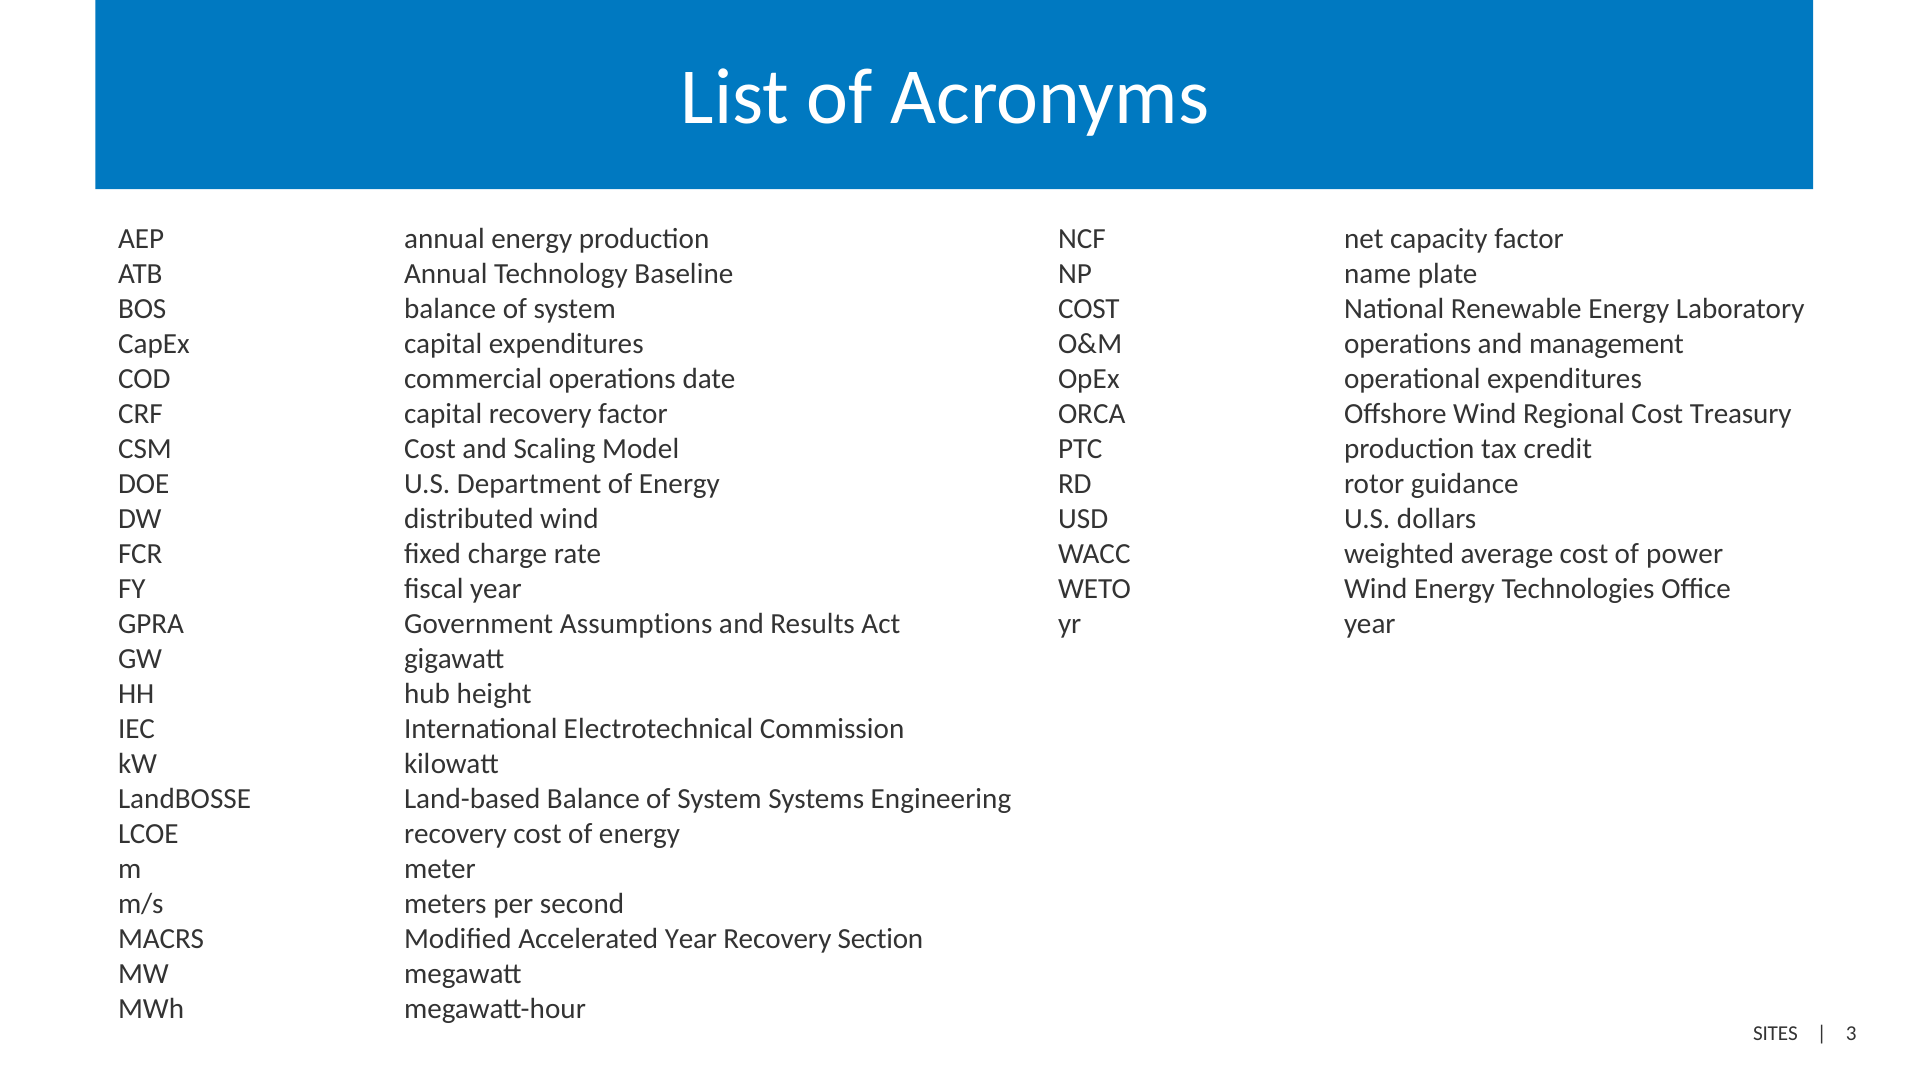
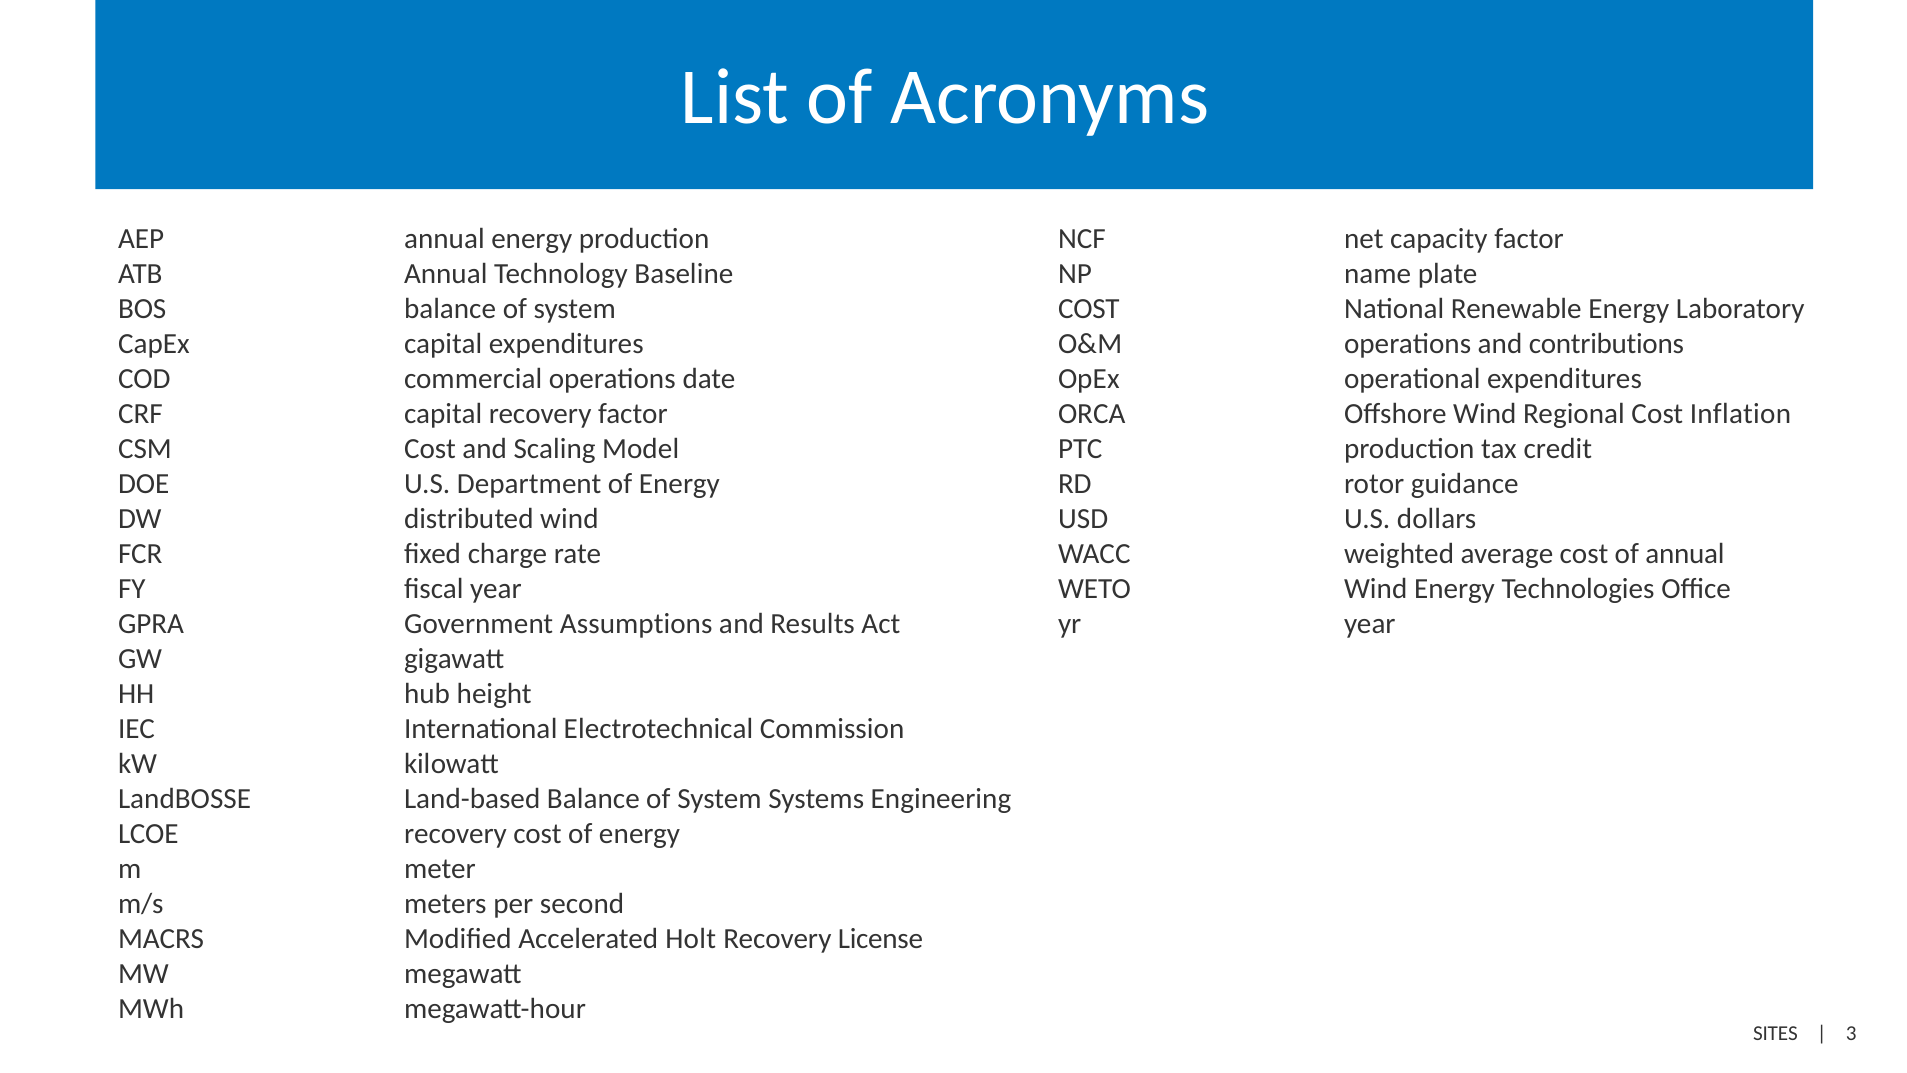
management: management -> contributions (1606, 344)
Treasury: Treasury -> Inflation (1740, 414)
of power: power -> annual (1685, 554)
Accelerated Year: Year -> Holt (691, 939)
Section: Section -> License (880, 939)
